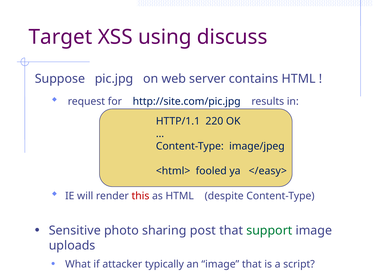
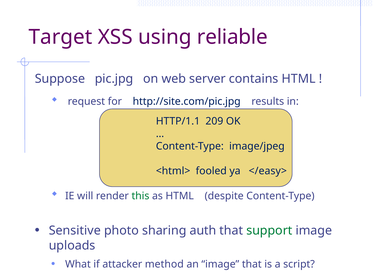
discuss: discuss -> reliable (232, 37)
220: 220 -> 209 (214, 121)
this colour: red -> green (140, 196)
post: post -> auth (203, 230)
typically: typically -> method (164, 264)
